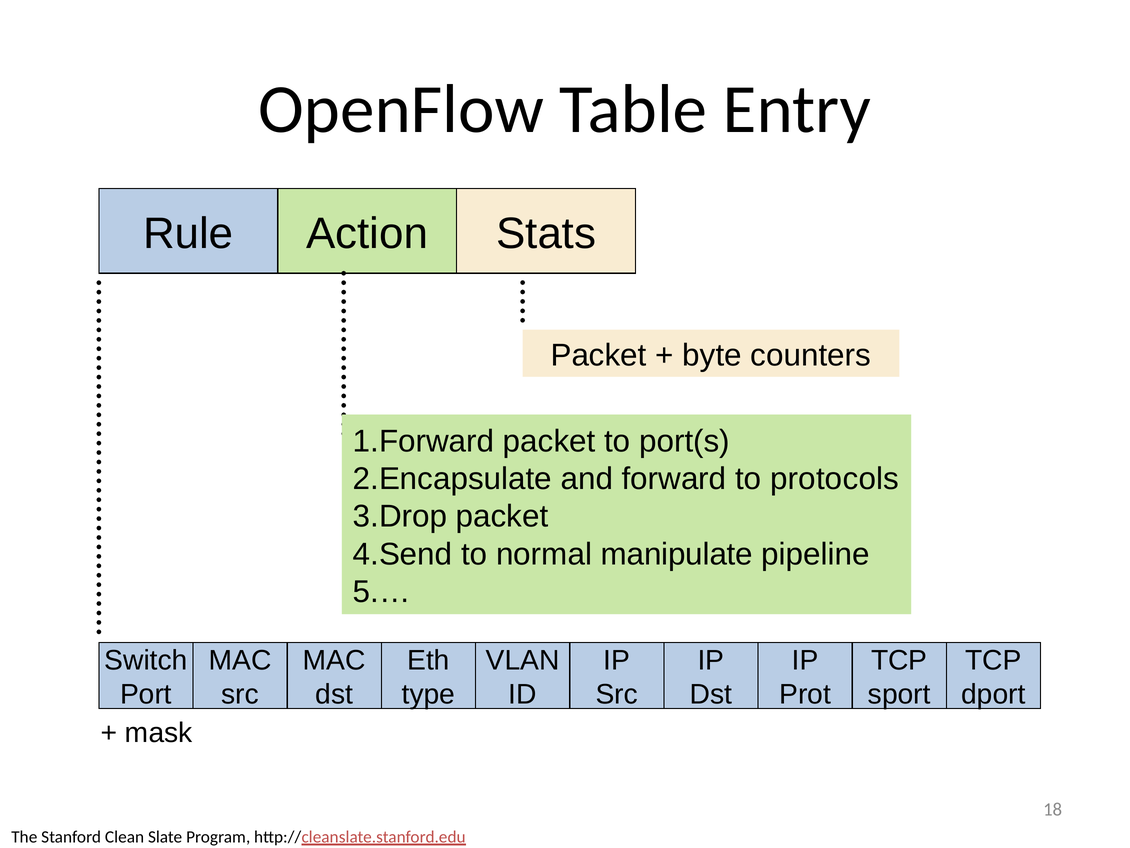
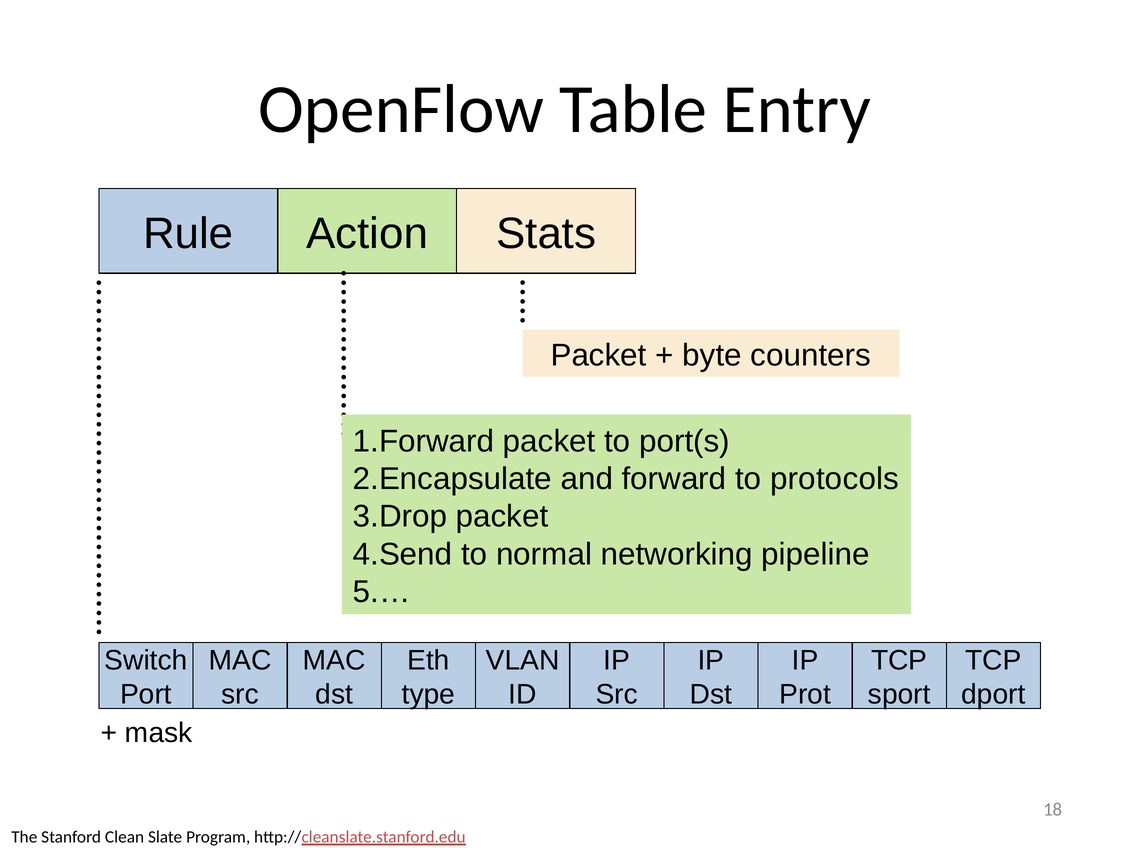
manipulate: manipulate -> networking (677, 554)
